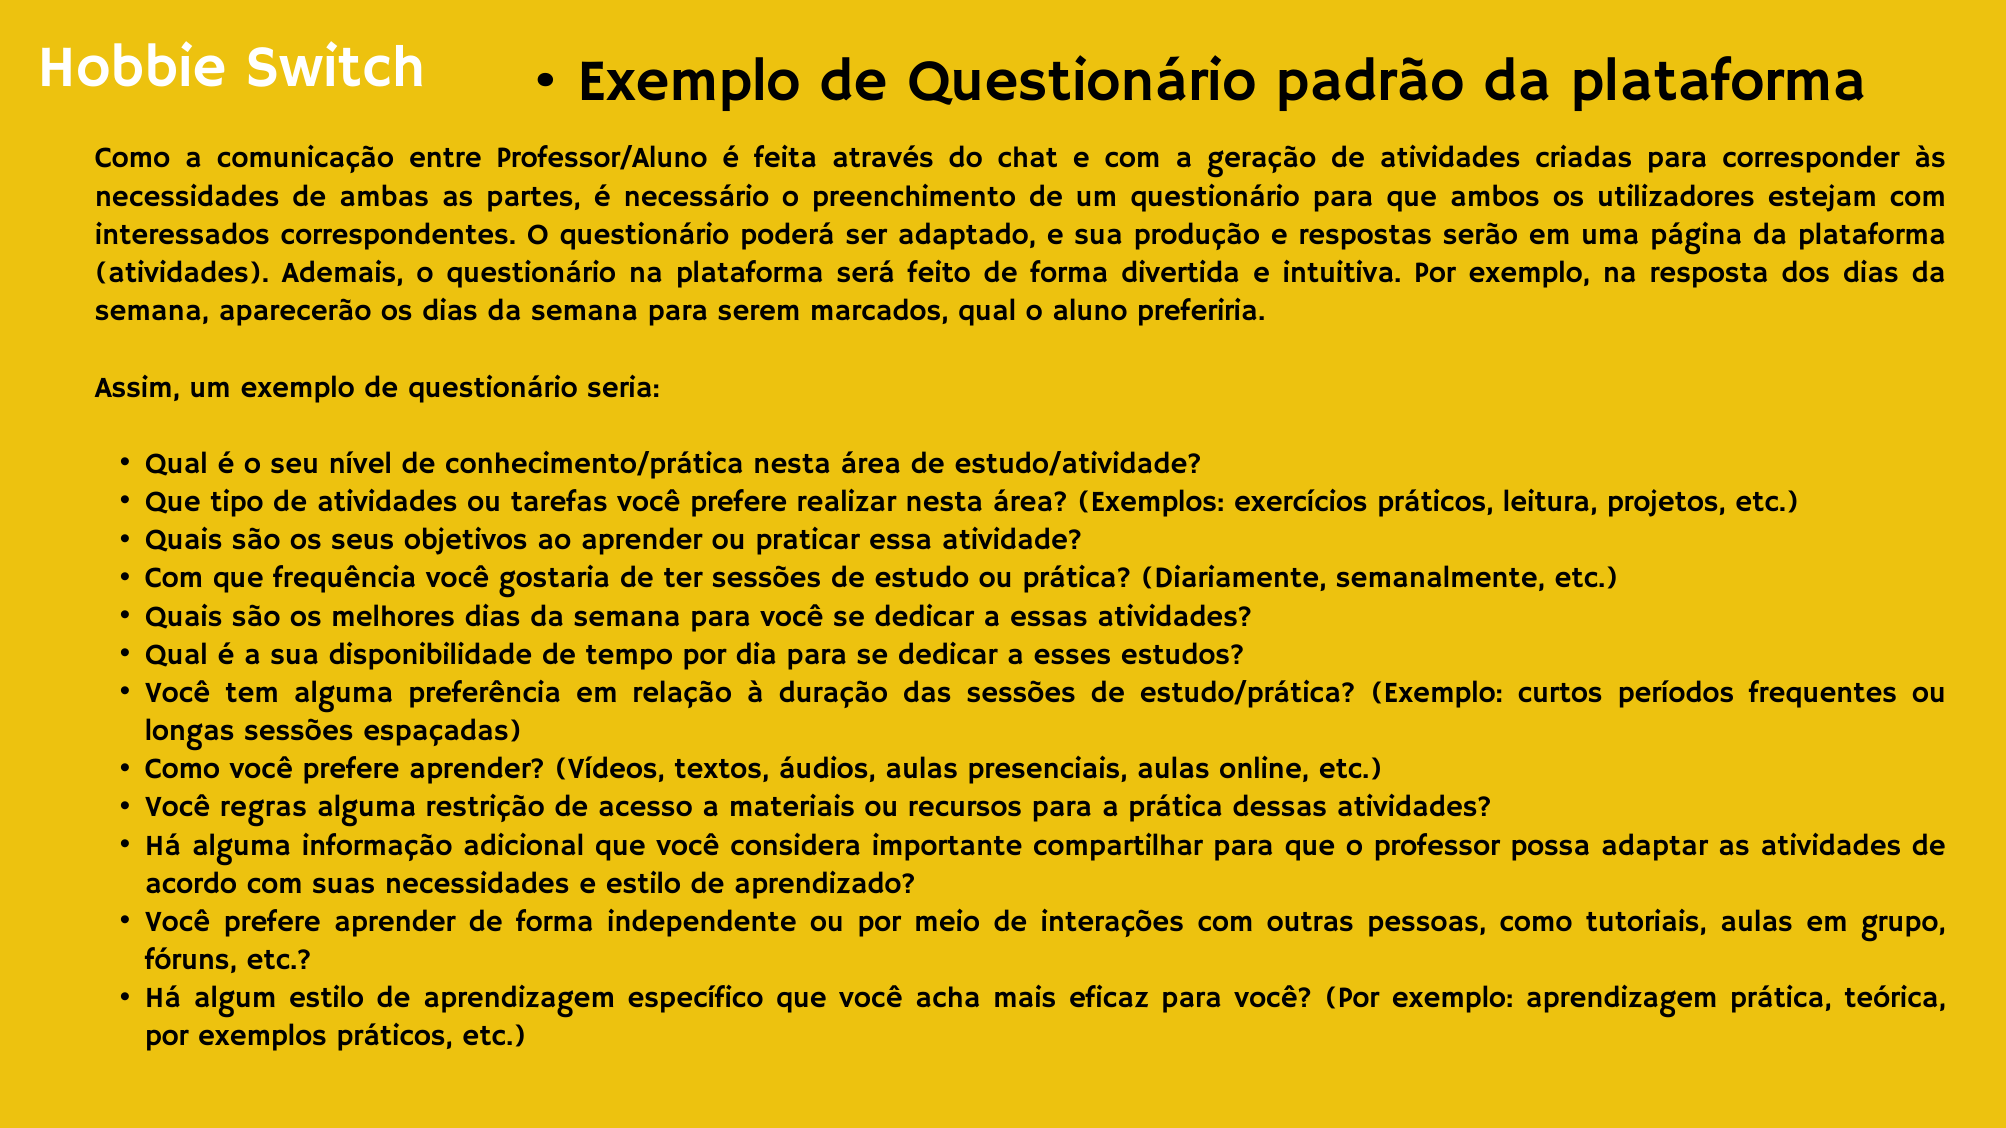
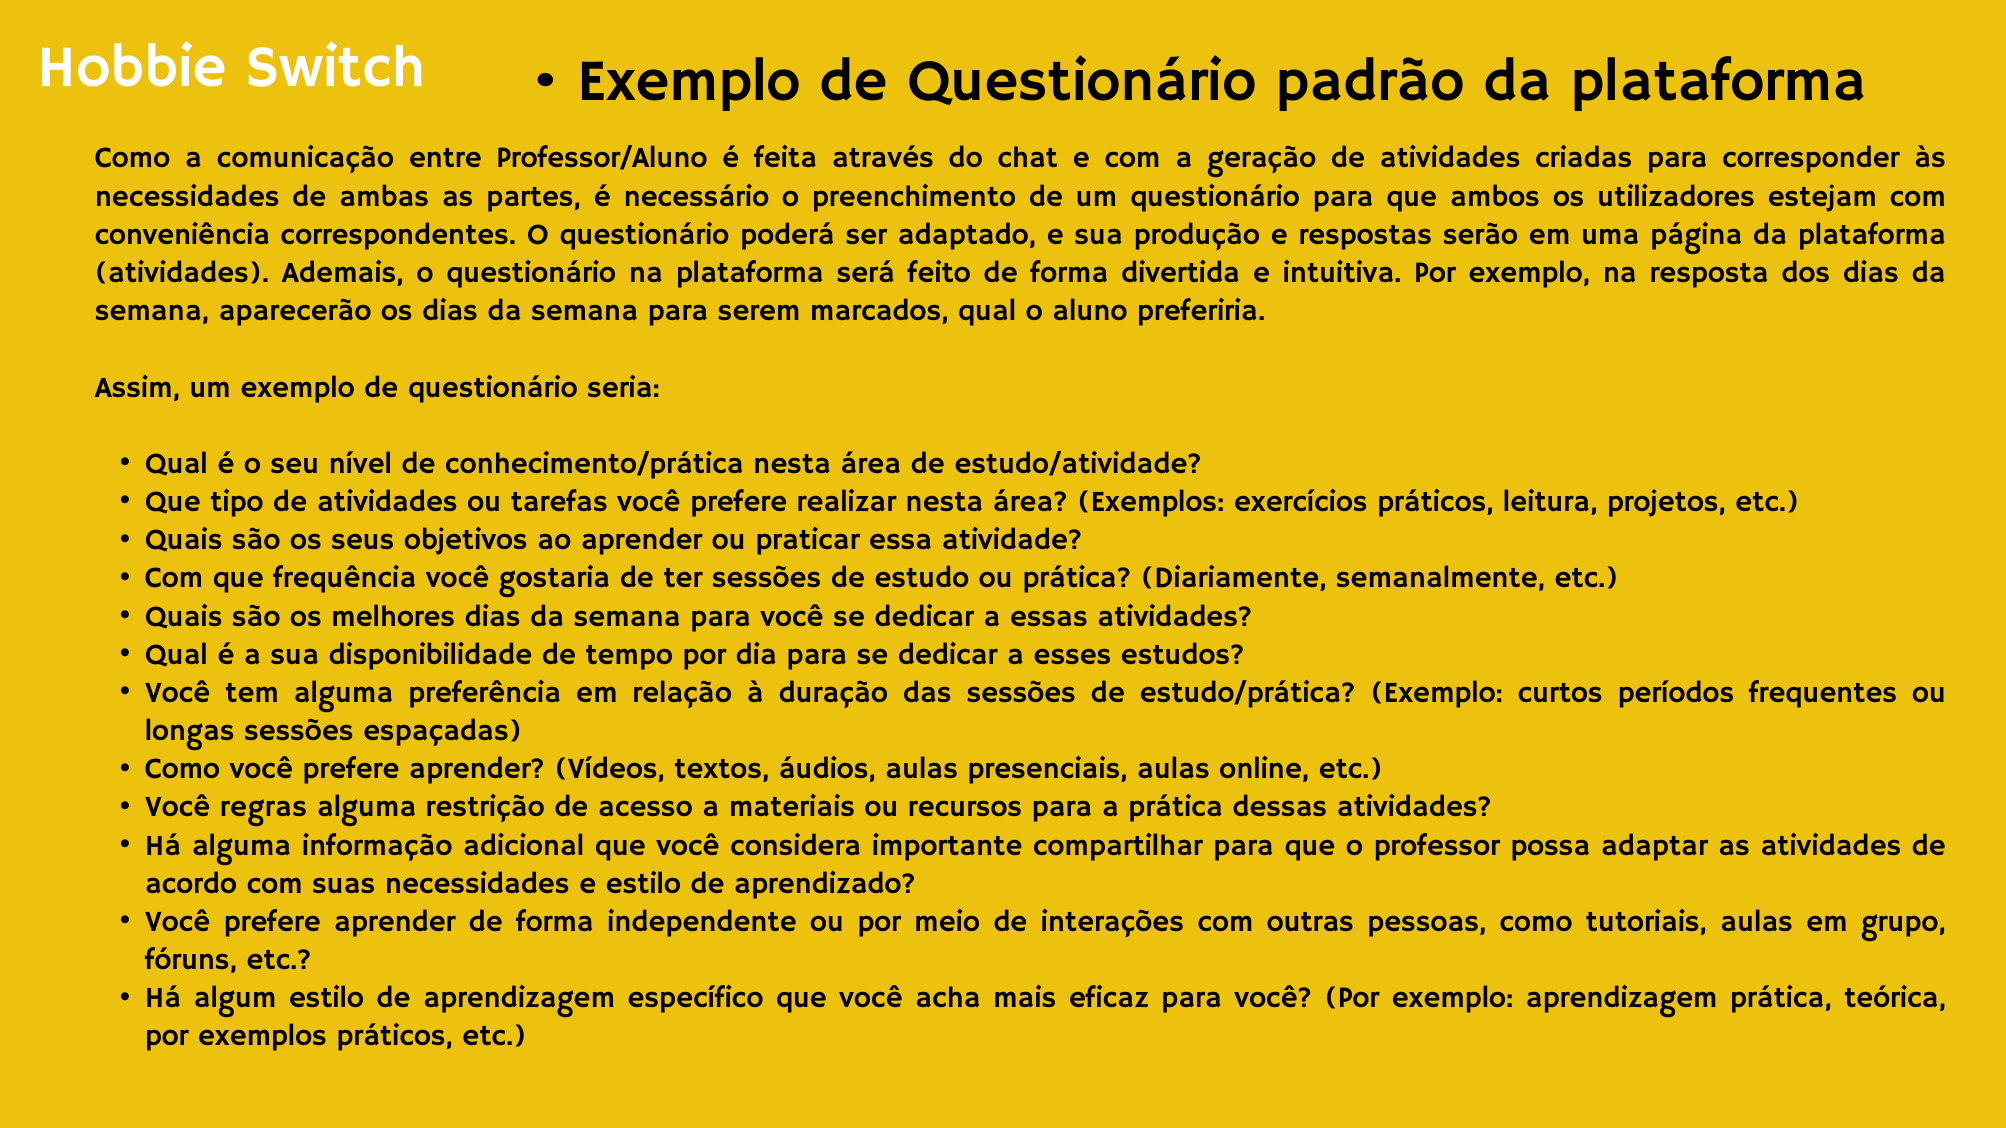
interessados: interessados -> conveniência (182, 235)
